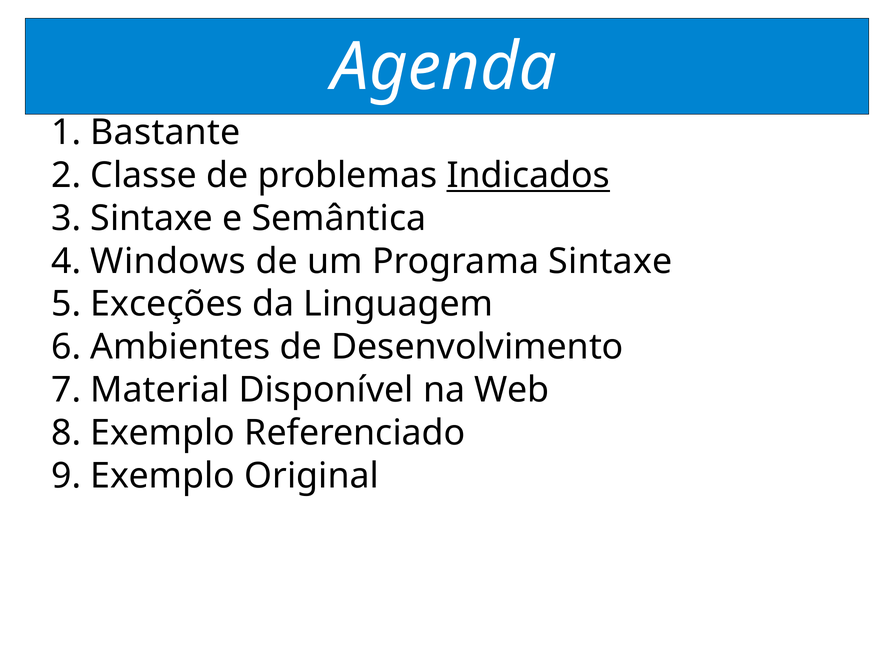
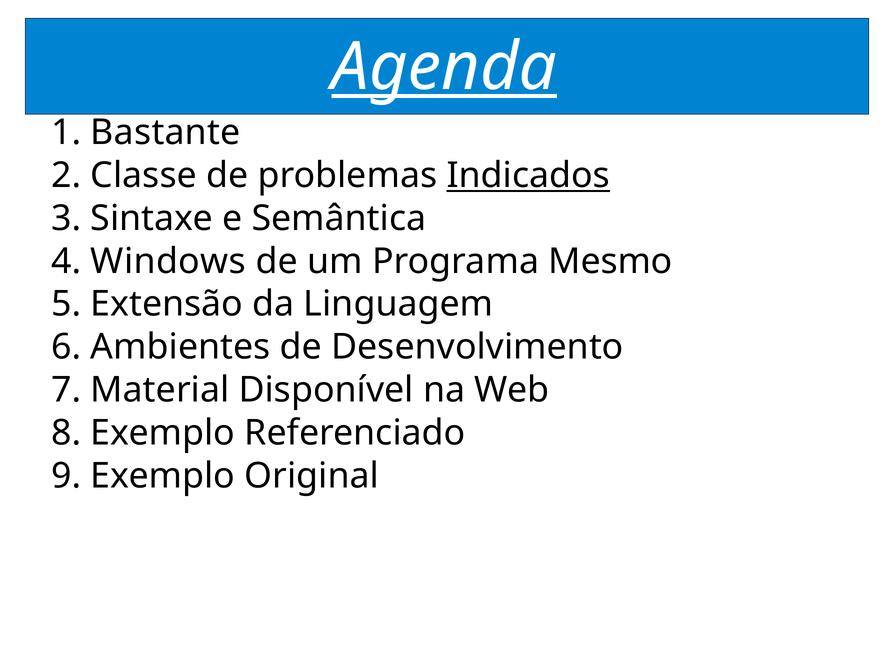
Agenda underline: none -> present (444, 67)
Programa Sintaxe: Sintaxe -> Mesmo (610, 261)
Exceções: Exceções -> Extensão (167, 304)
